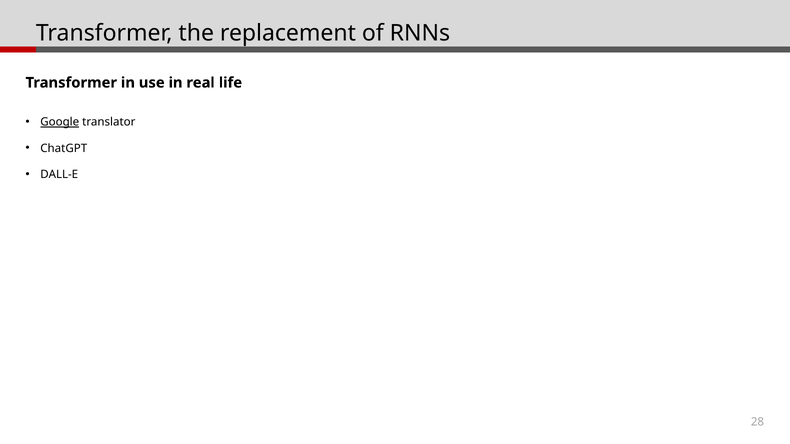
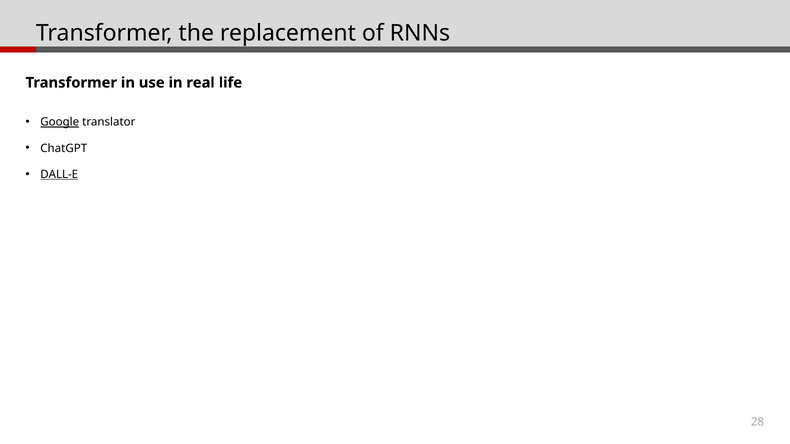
DALL-E underline: none -> present (59, 175)
